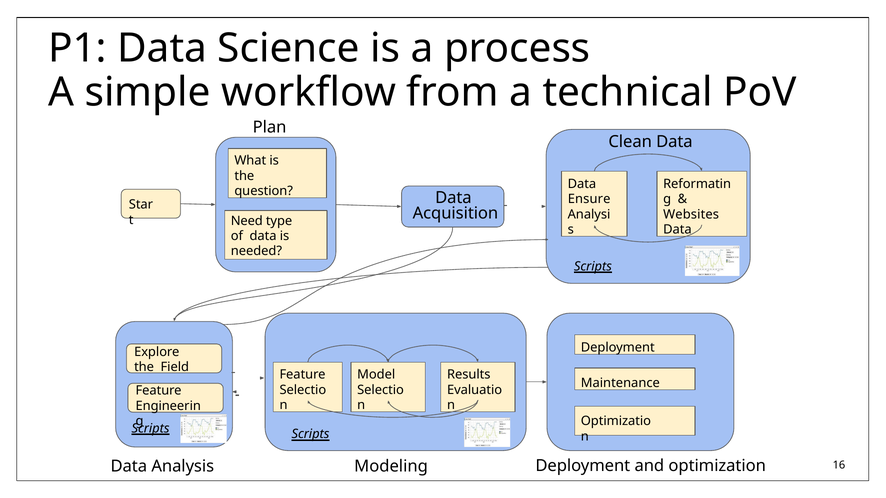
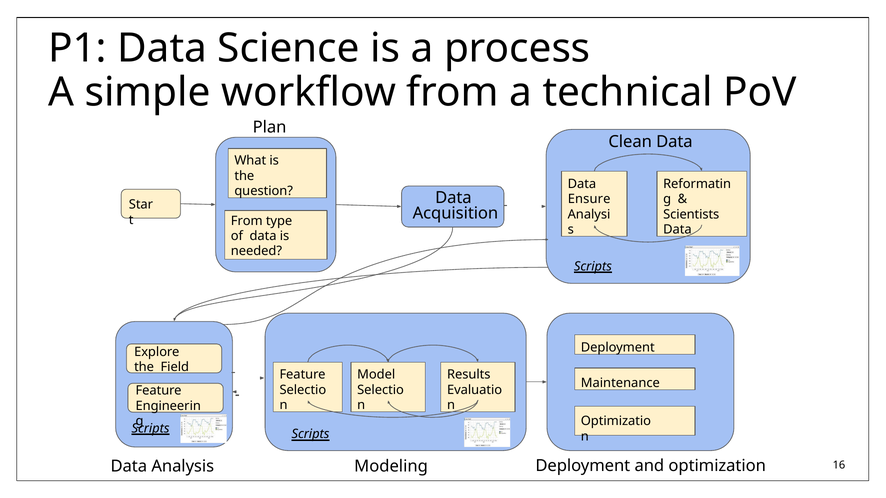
Websites: Websites -> Scientists (691, 214)
Need: Need -> From (247, 221)
